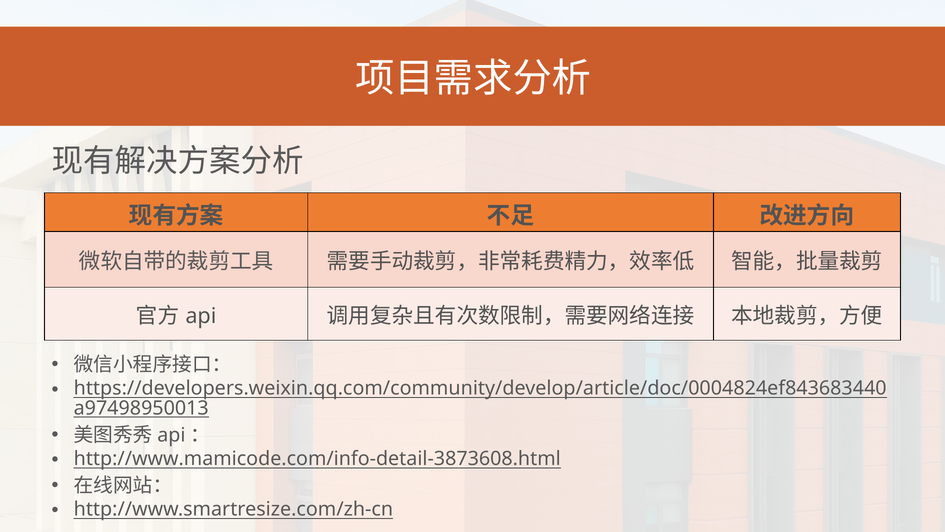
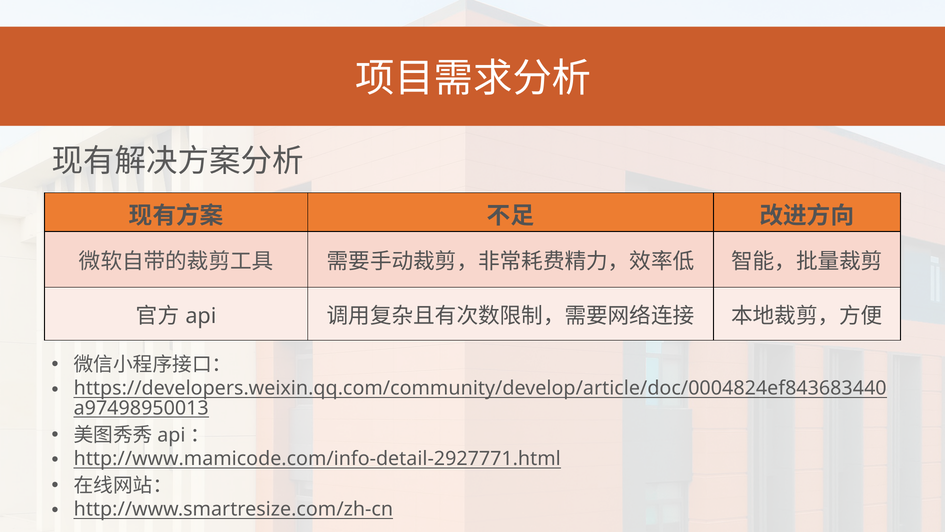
http://www.mamicode.com/info-detail-3873608.html: http://www.mamicode.com/info-detail-3873608.html -> http://www.mamicode.com/info-detail-2927771.html (317, 458)
